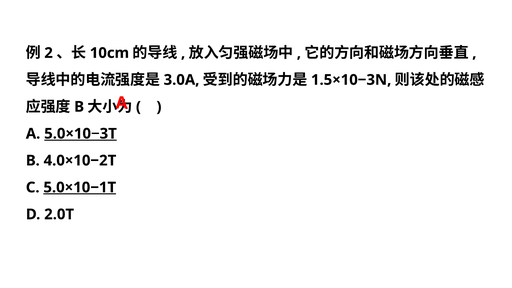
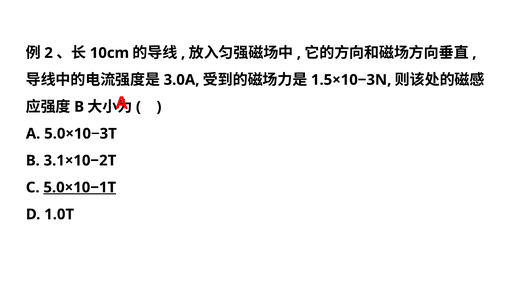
5.0×10−3T underline: present -> none (80, 134)
4.0×10−2T: 4.0×10−2T -> 3.1×10−2T (80, 161)
2.0T: 2.0T -> 1.0T (59, 214)
